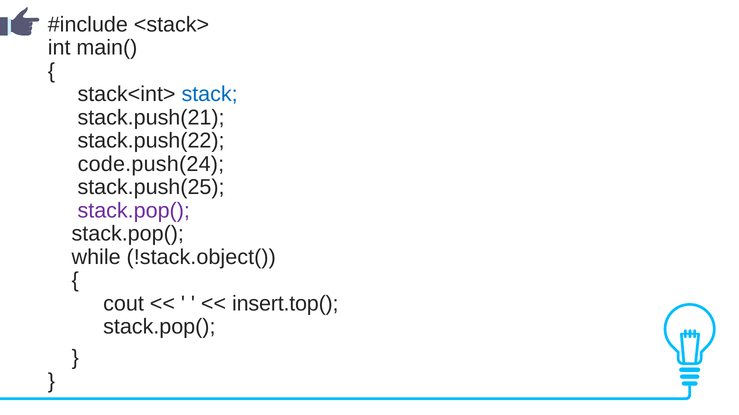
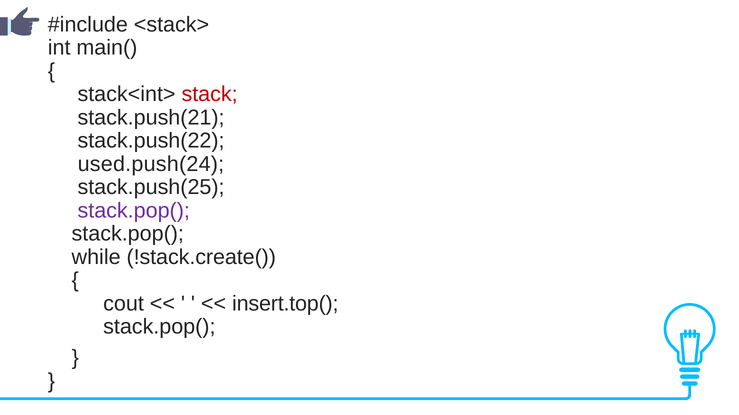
stack colour: blue -> red (210, 94)
code.push(24: code.push(24 -> used.push(24 (151, 164)
!stack.object(: !stack.object( -> !stack.create( (201, 257)
